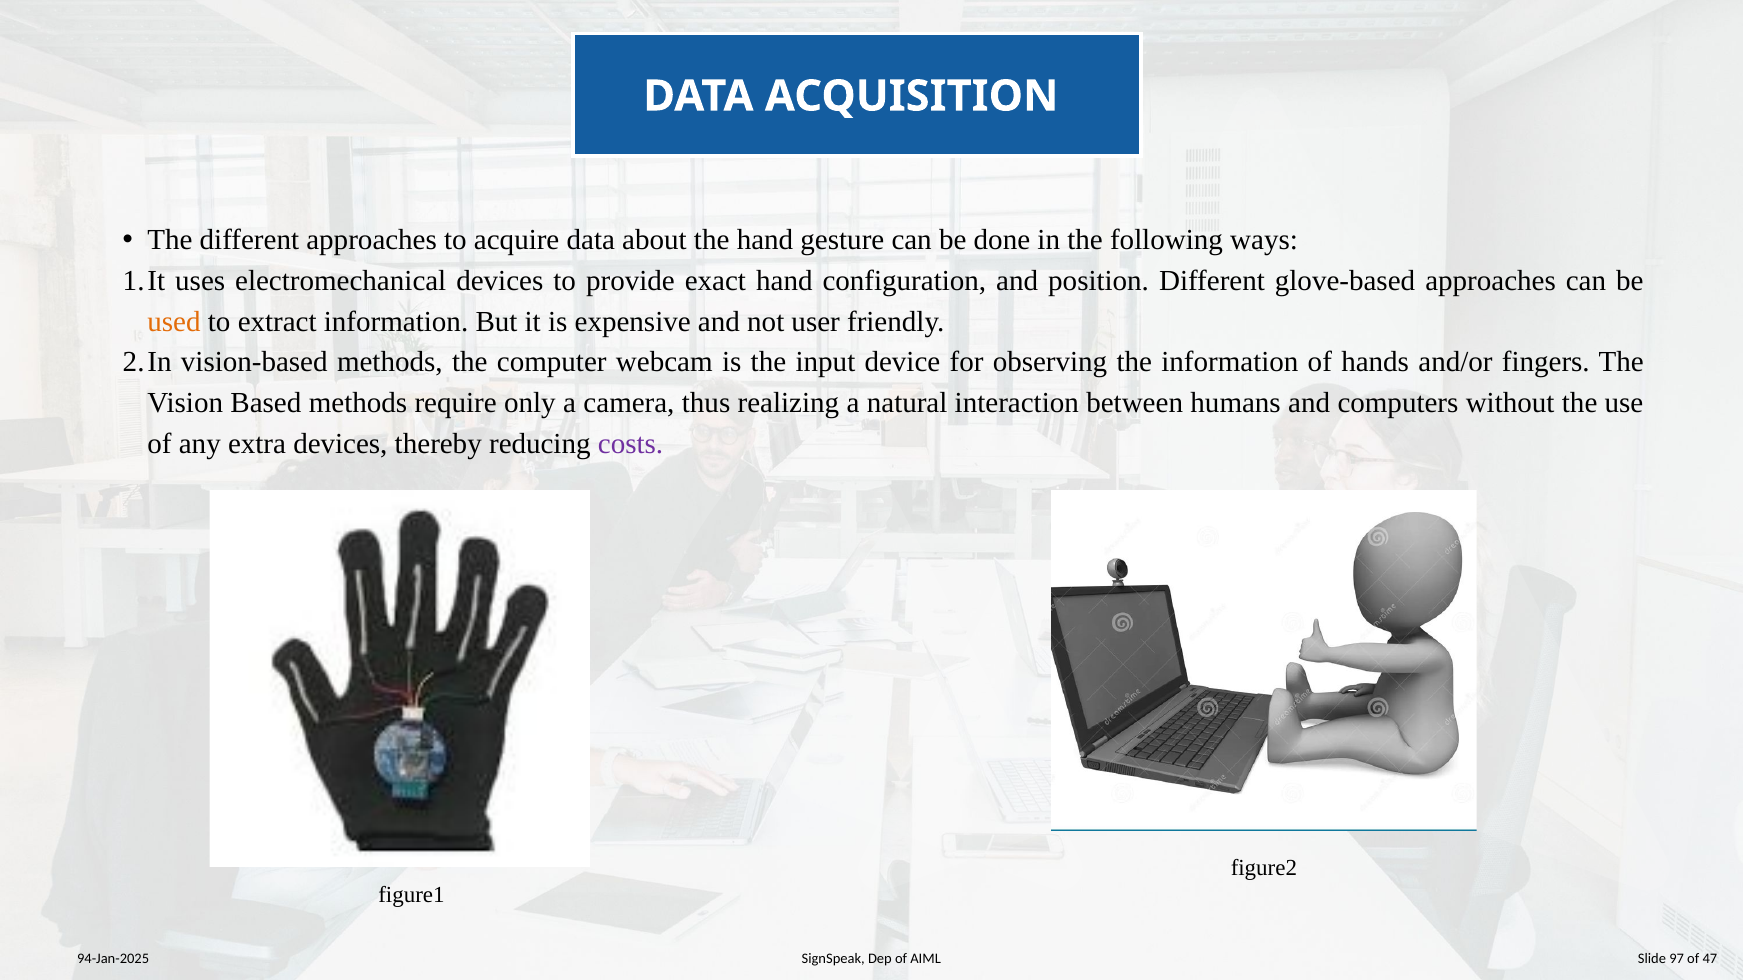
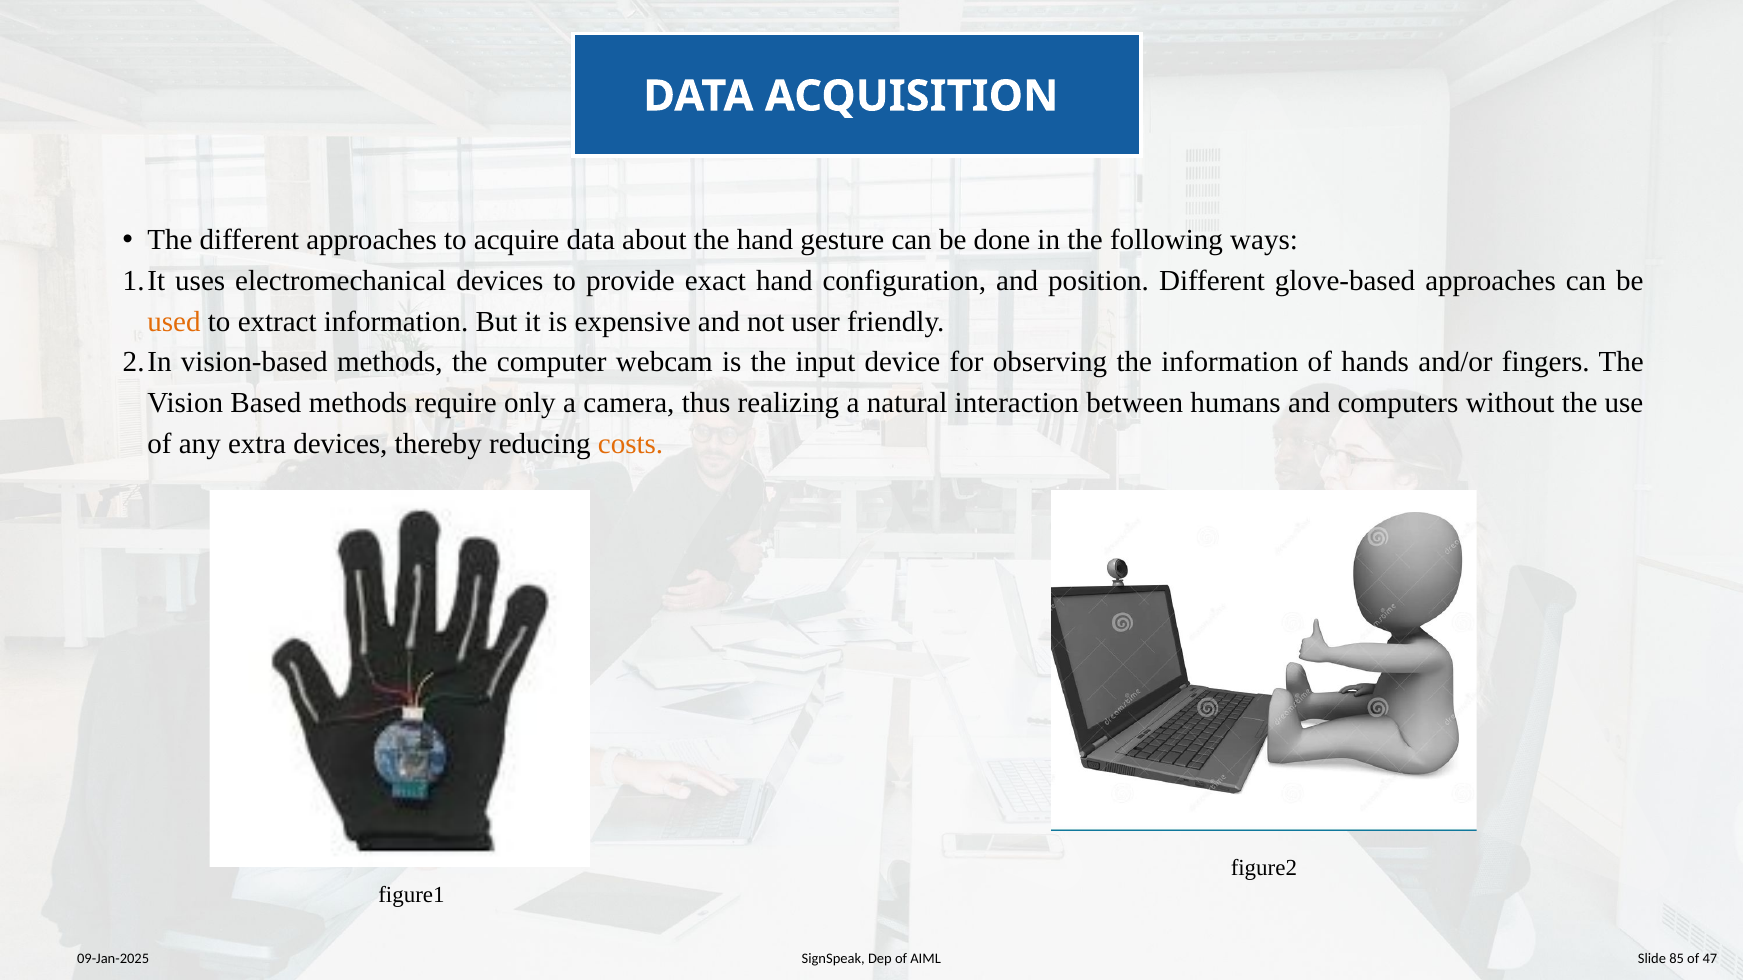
costs colour: purple -> orange (631, 444)
94-Jan-2025: 94-Jan-2025 -> 09-Jan-2025 (113, 960)
97: 97 -> 85 (1677, 960)
